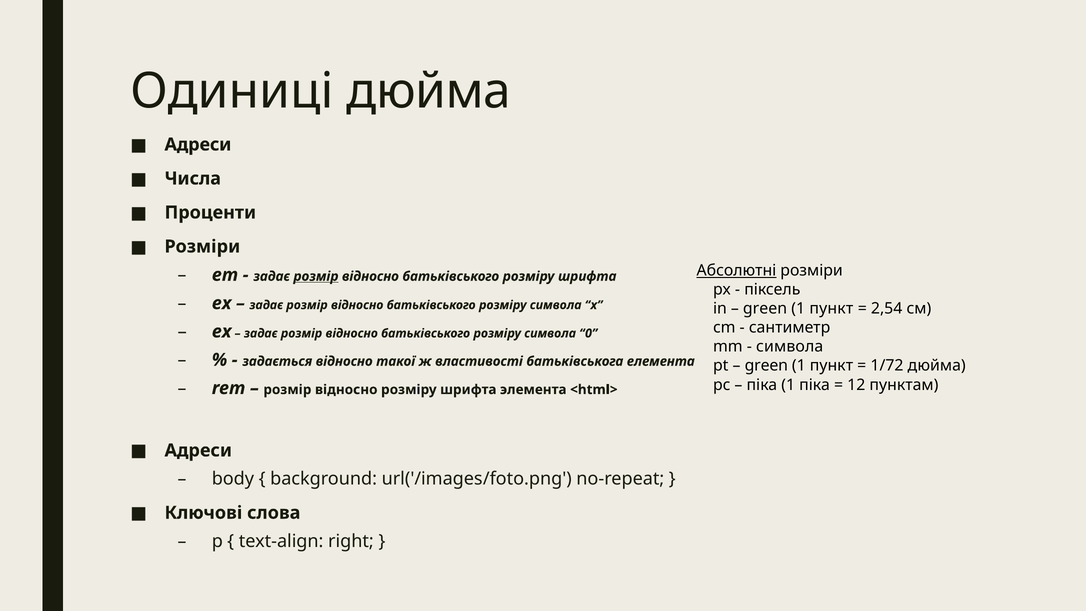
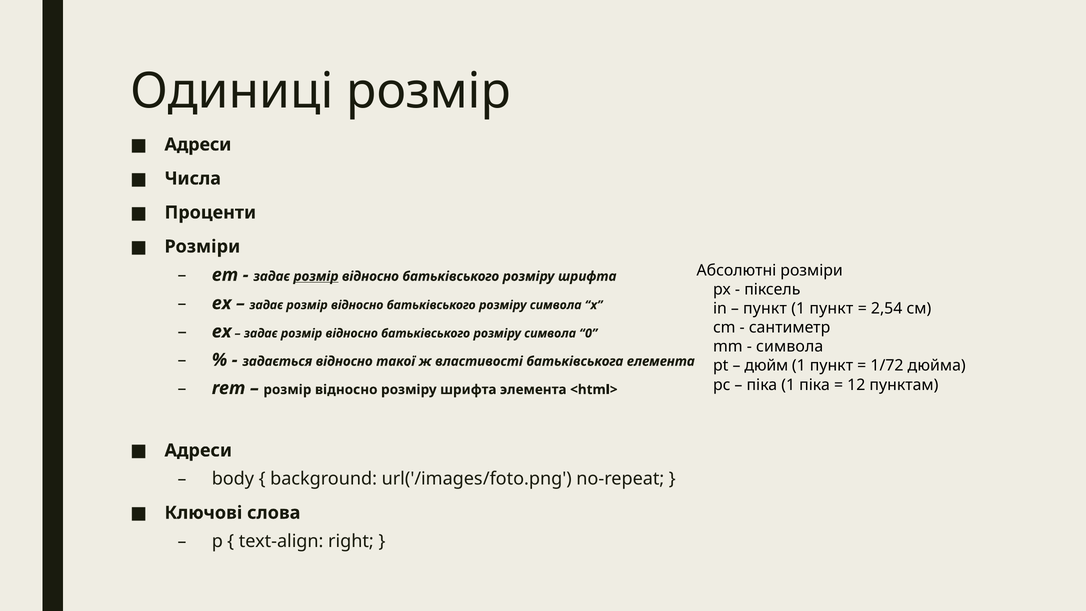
Одиниці дюйма: дюйма -> розмір (429, 91)
Абсолютні underline: present -> none (736, 271)
green: green -> пункт (765, 309)
green: green -> дюйм (766, 366)
